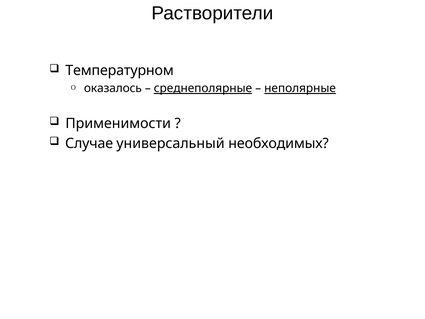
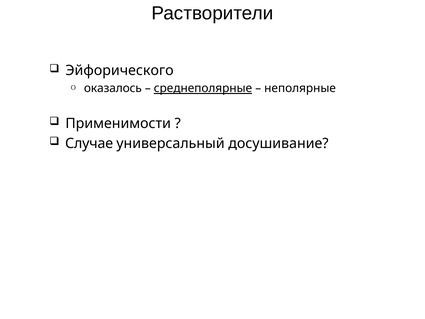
Температурном: Температурном -> Эйфорического (119, 71)
неполярные underline: present -> none (300, 88)
необходимых: необходимых -> досушивание (278, 143)
